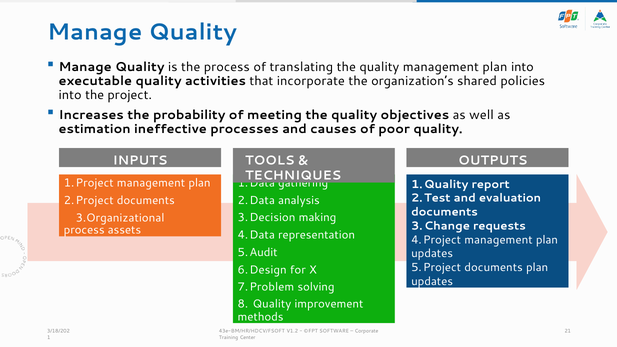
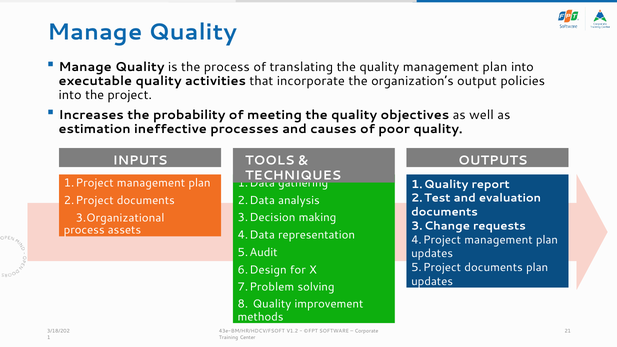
shared: shared -> output (477, 81)
